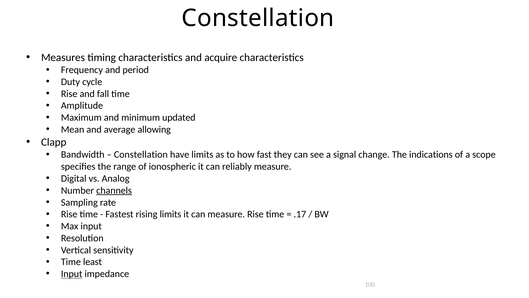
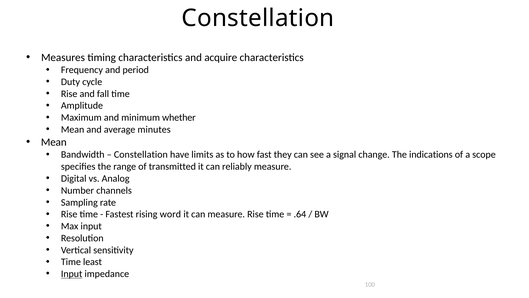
updated: updated -> whether (179, 117)
allowing: allowing -> minutes (154, 129)
Clapp: Clapp -> Mean (54, 142)
ionospheric: ionospheric -> transmitted (172, 166)
channels underline: present -> none (114, 190)
rising limits: limits -> word (170, 214)
.17: .17 -> .64 (300, 214)
